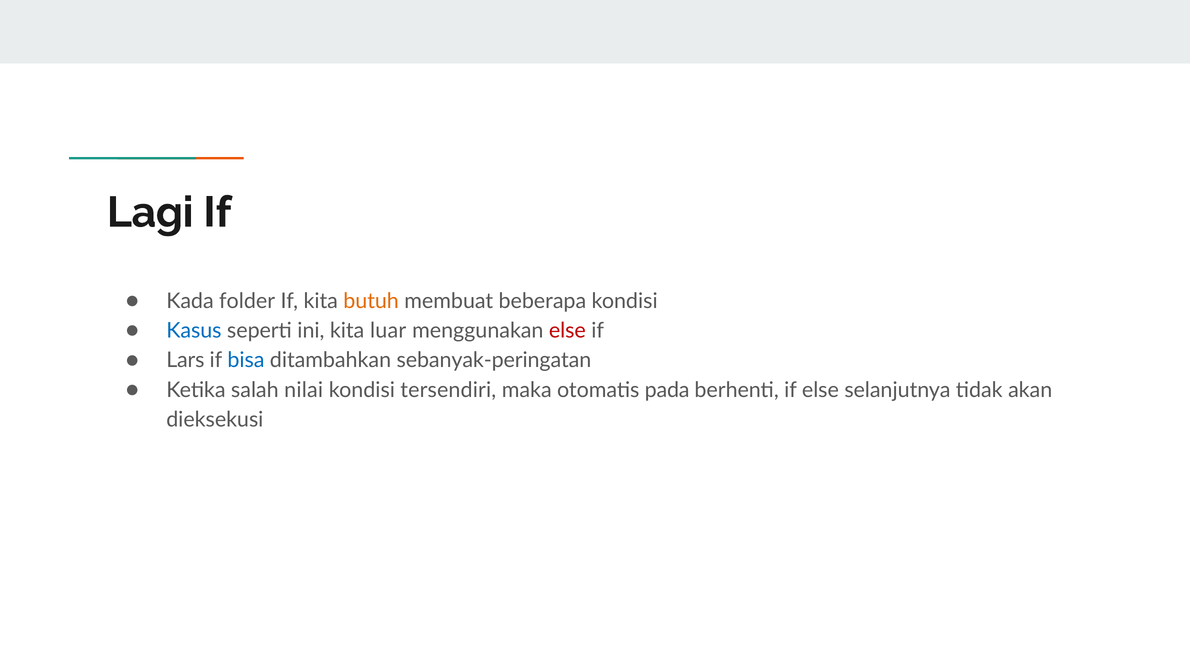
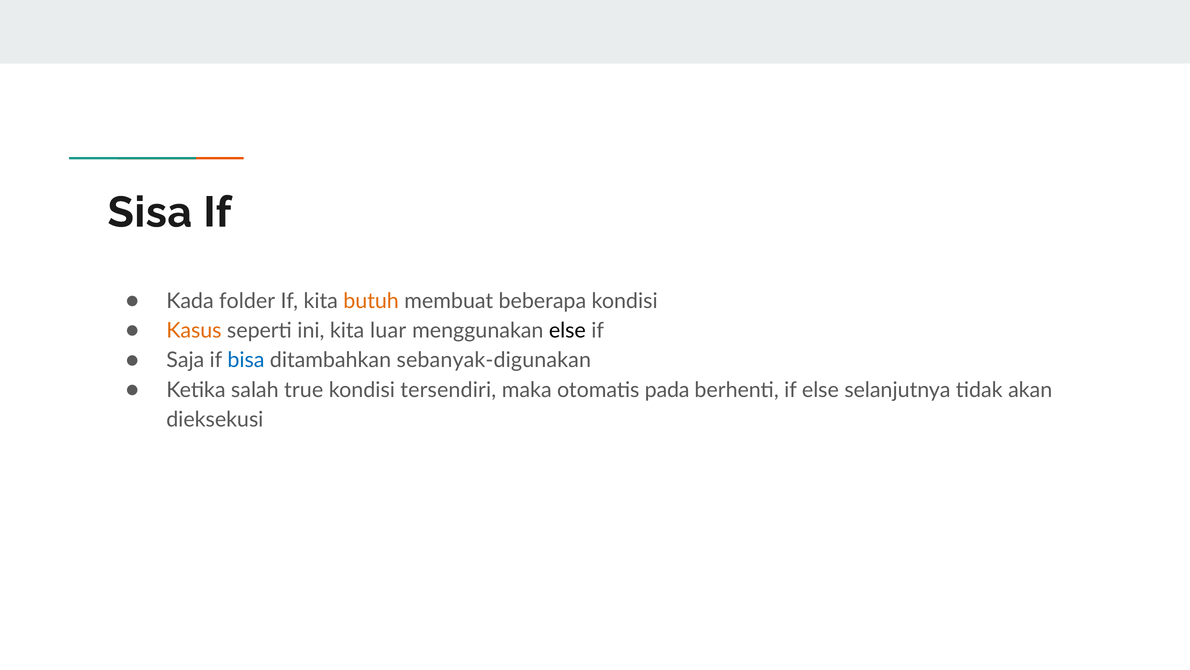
Lagi: Lagi -> Sisa (150, 212)
Kasus colour: blue -> orange (194, 330)
else colour: red -> black (567, 330)
Lars: Lars -> Saja (185, 360)
sebanyak-peringatan: sebanyak-peringatan -> sebanyak-digunakan (494, 360)
nilai: nilai -> true (304, 390)
